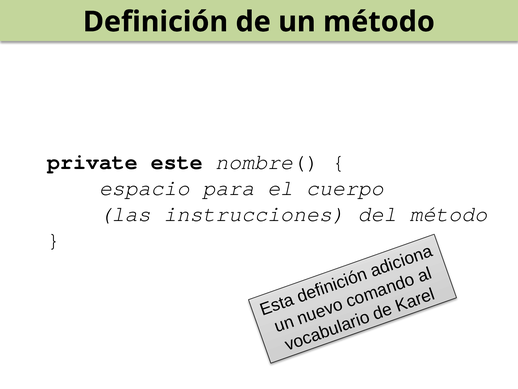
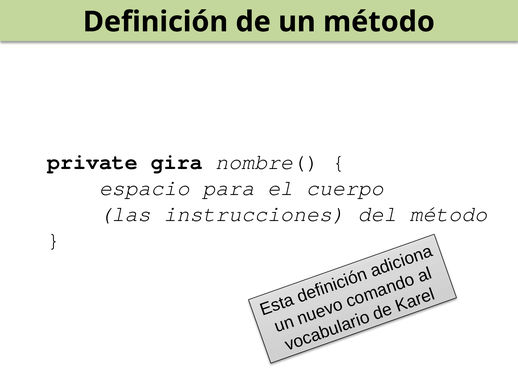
este: este -> gira (177, 162)
